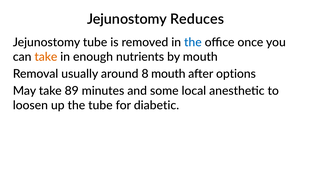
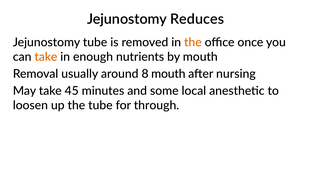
the colour: blue -> orange (193, 42)
options: options -> nursing (236, 74)
89: 89 -> 45 (72, 91)
diabetic: diabetic -> through (156, 106)
